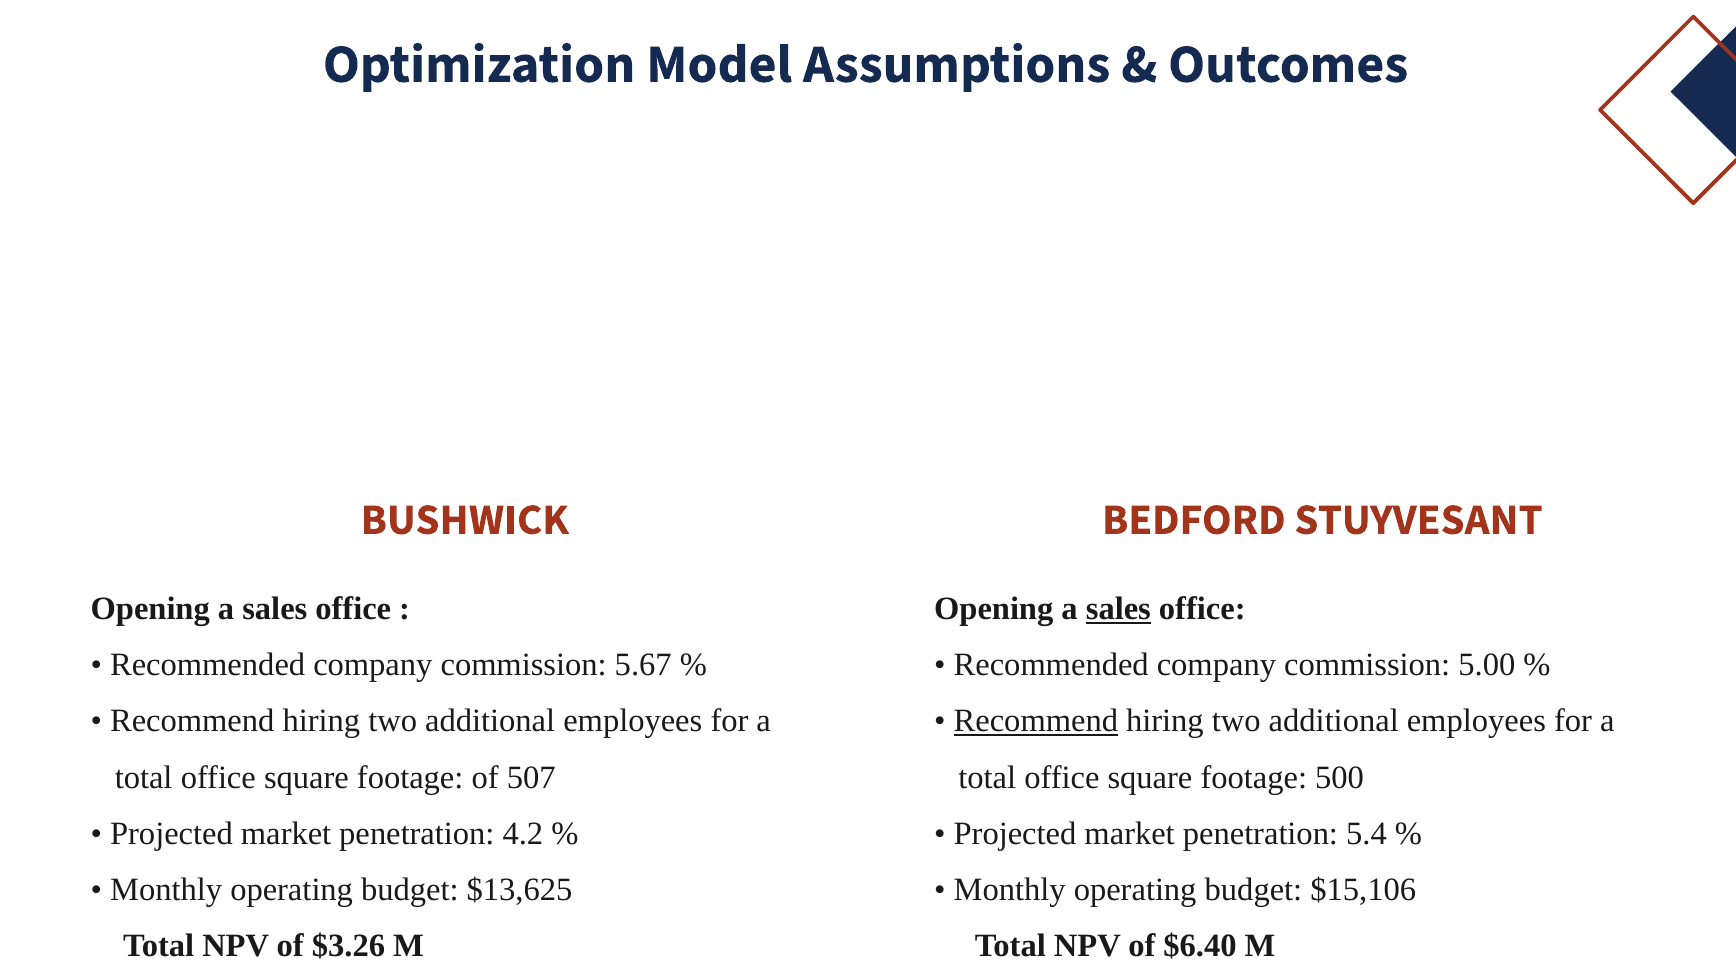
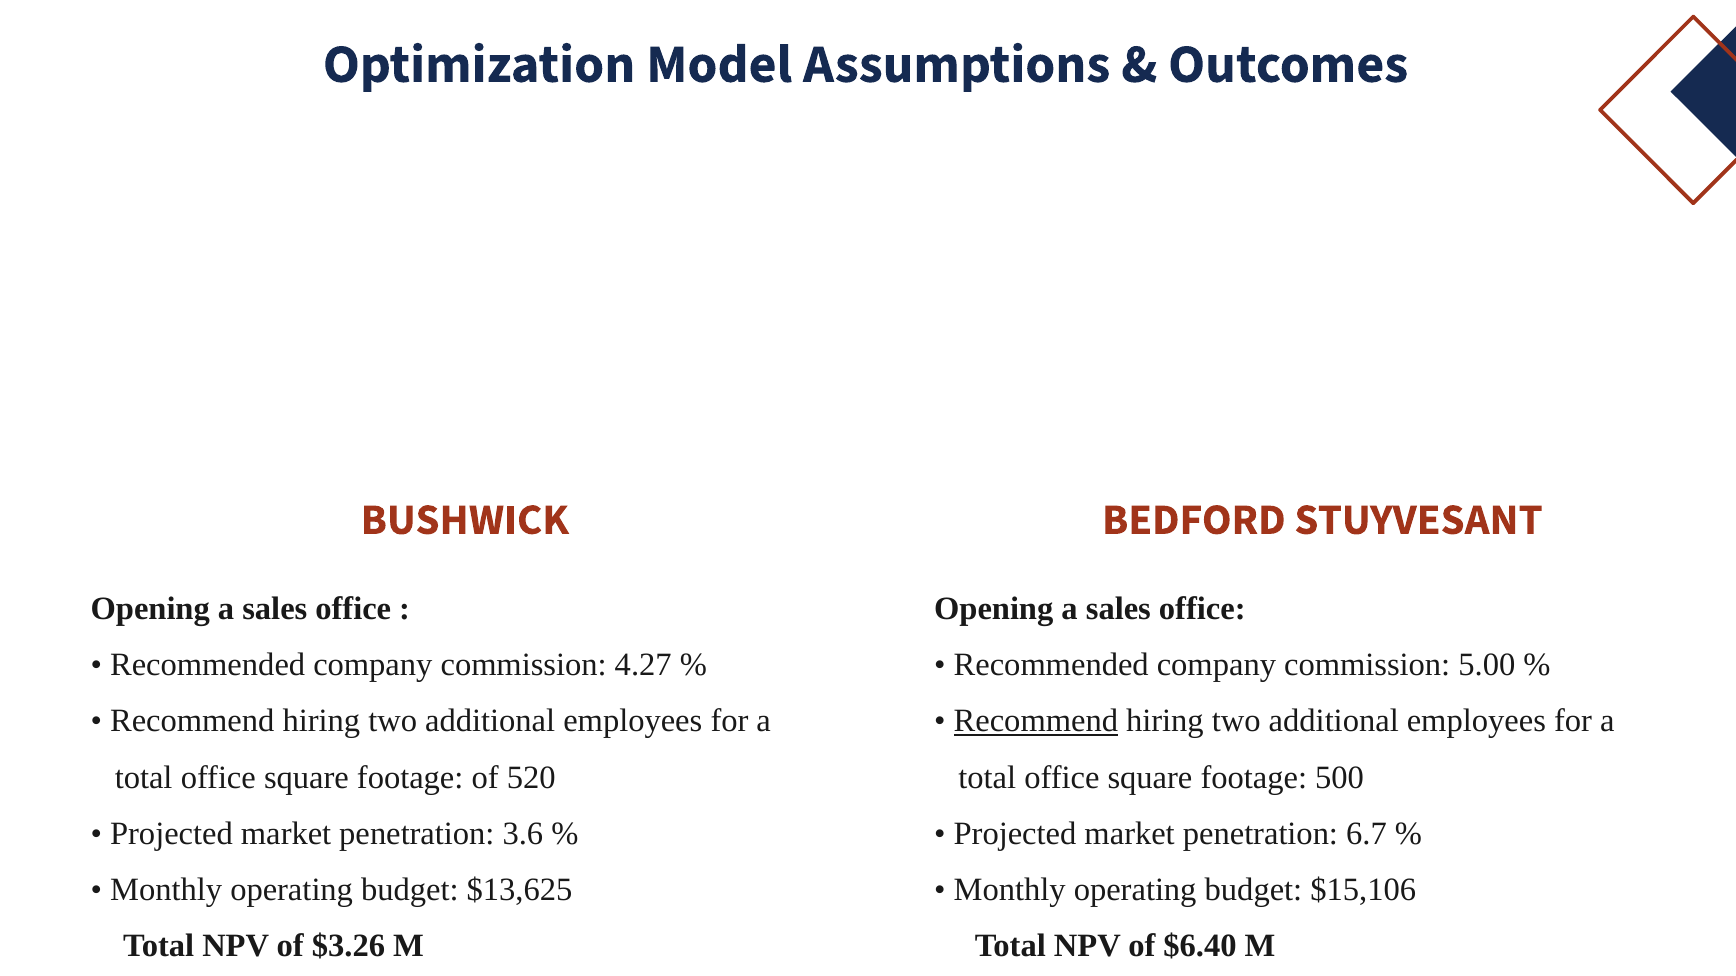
sales underline: present -> none (1118, 609)
5.67: 5.67 -> 4.27 (643, 665)
507: 507 -> 520 (531, 778)
4.2: 4.2 -> 3.6 (523, 834)
5.4: 5.4 -> 6.7 (1366, 834)
